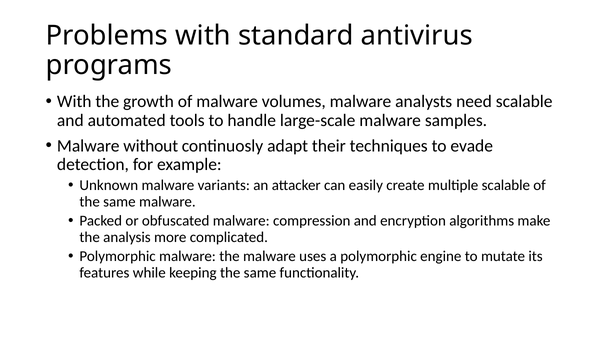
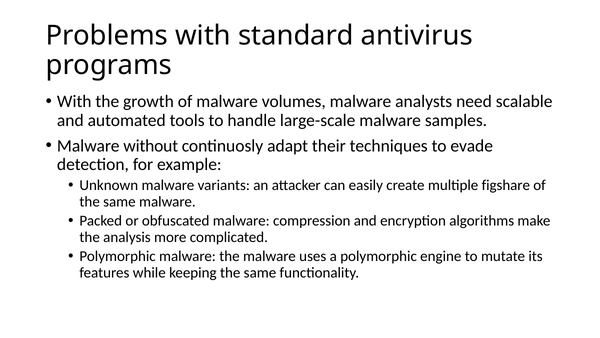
multiple scalable: scalable -> figshare (506, 185)
